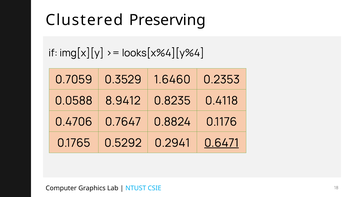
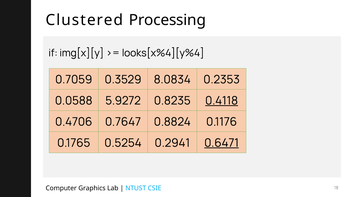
Preserving: Preserving -> Processing (167, 20)
1.6460: 1.6460 -> 8.0834 (172, 79)
8.9412: 8.9412 -> 5.9272 (123, 101)
0.4118 underline: none -> present (222, 101)
0.5292: 0.5292 -> 0.5254 (123, 143)
